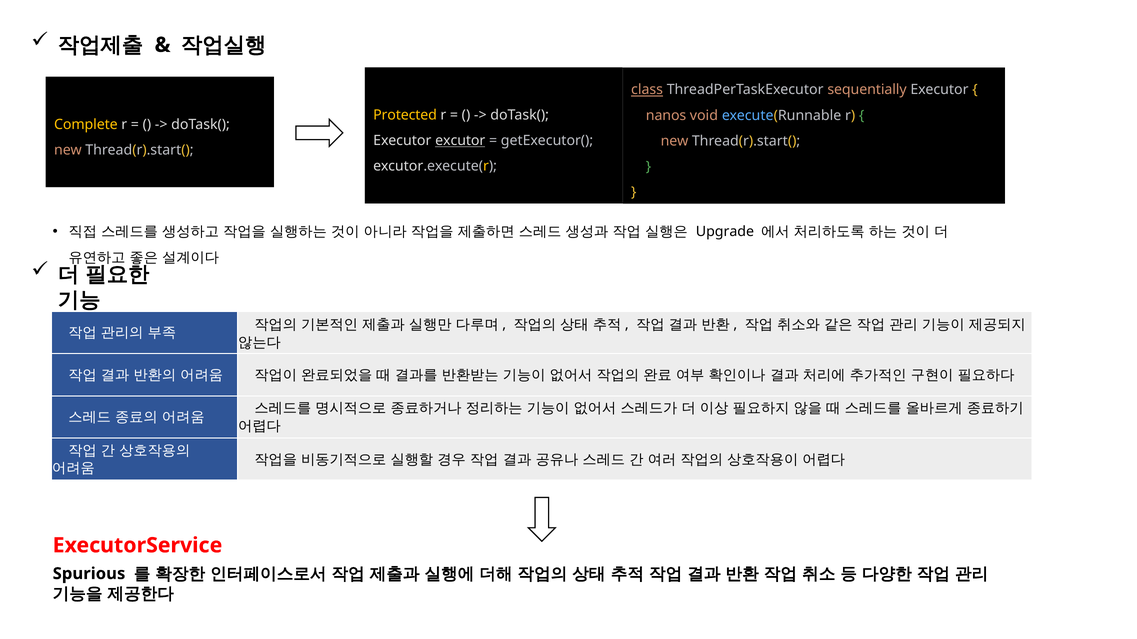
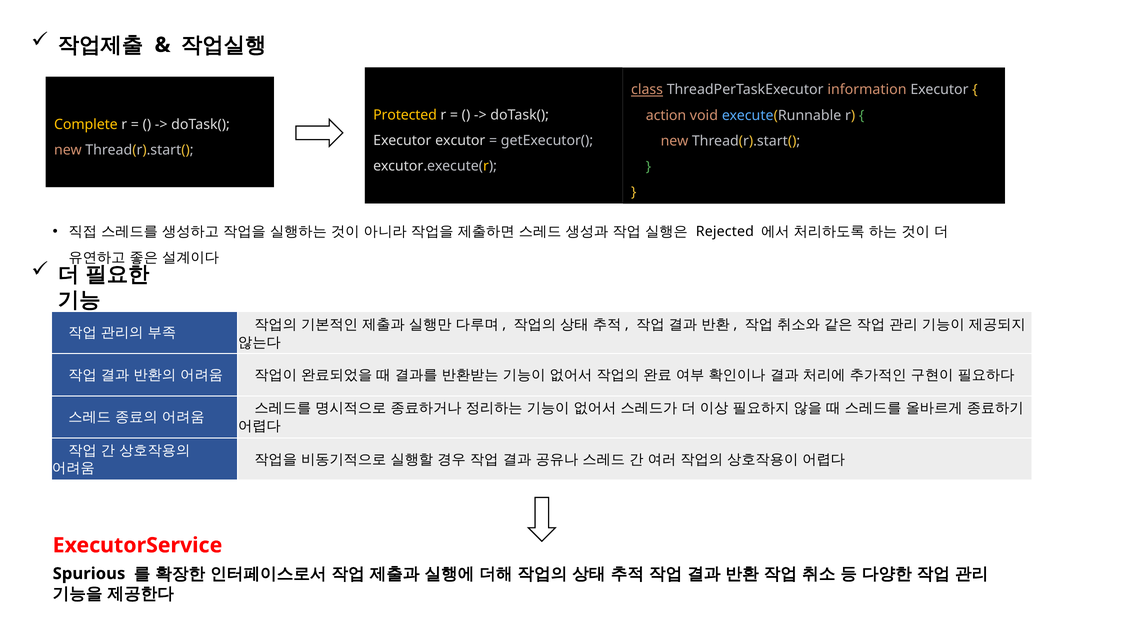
sequentially: sequentially -> information (867, 90)
nanos: nanos -> action (666, 115)
excutor underline: present -> none (460, 141)
Upgrade: Upgrade -> Rejected (725, 232)
